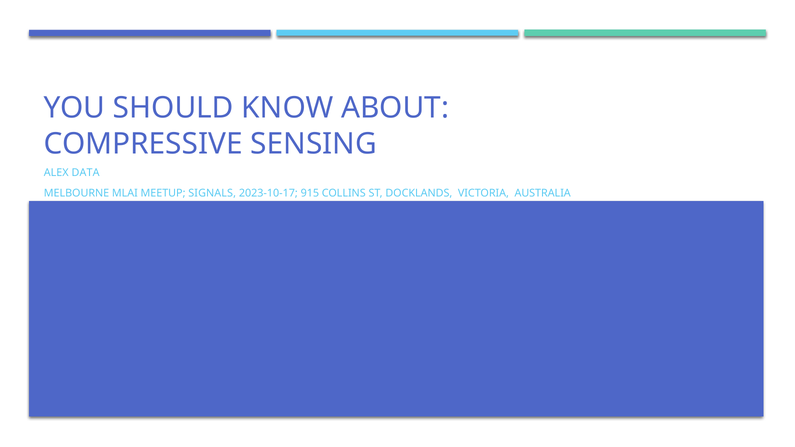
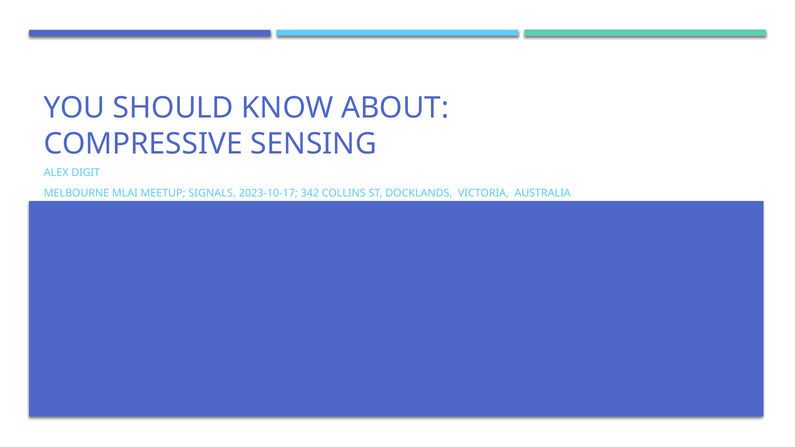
DATA: DATA -> DIGIT (86, 173)
915: 915 -> 342 (310, 193)
